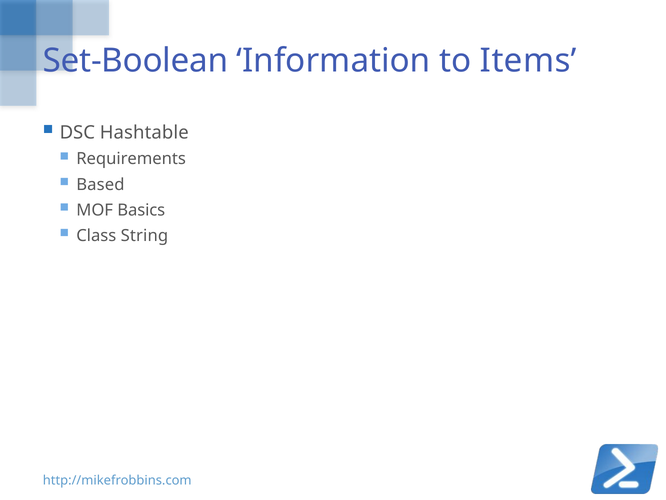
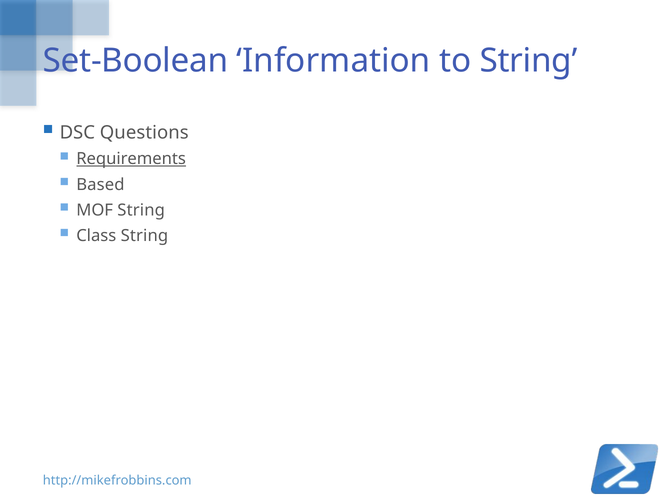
to Items: Items -> String (529, 61)
Hashtable: Hashtable -> Questions (144, 132)
Requirements underline: none -> present (131, 159)
MOF Basics: Basics -> String (141, 210)
